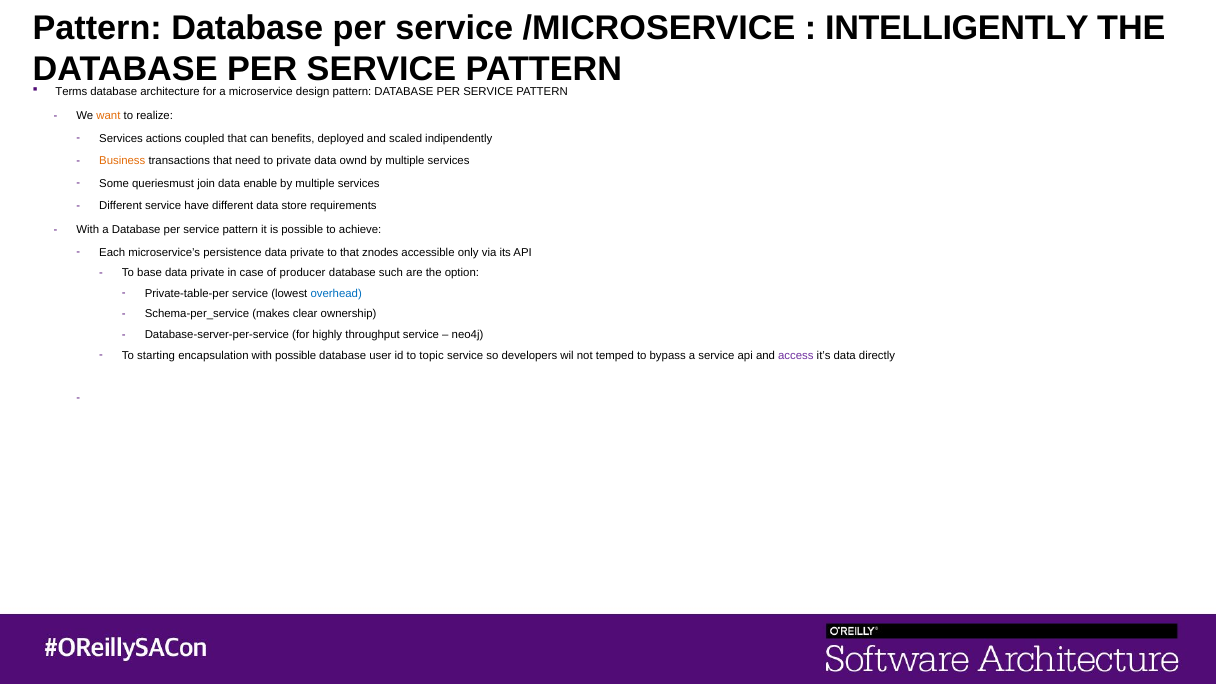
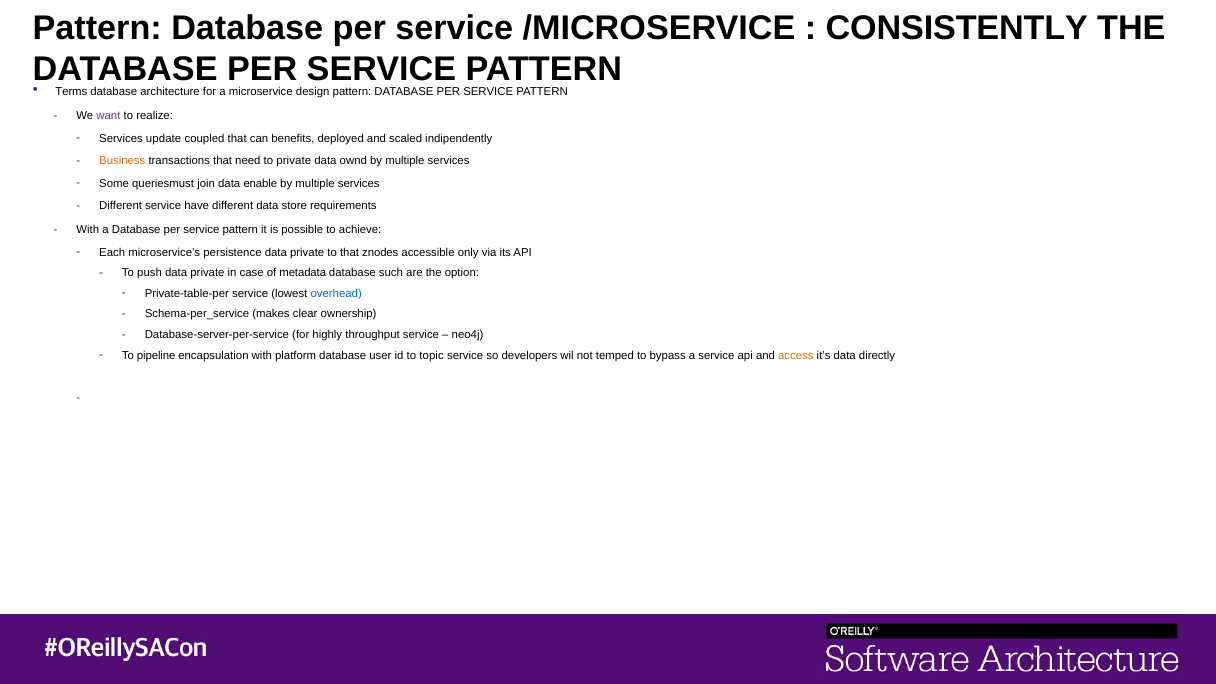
INTELLIGENTLY: INTELLIGENTLY -> CONSISTENTLY (957, 28)
want colour: orange -> purple (108, 116)
actions: actions -> update (164, 138)
base: base -> push (150, 273)
producer: producer -> metadata (303, 273)
starting: starting -> pipeline (156, 355)
with possible: possible -> platform (296, 355)
access colour: purple -> orange (796, 355)
